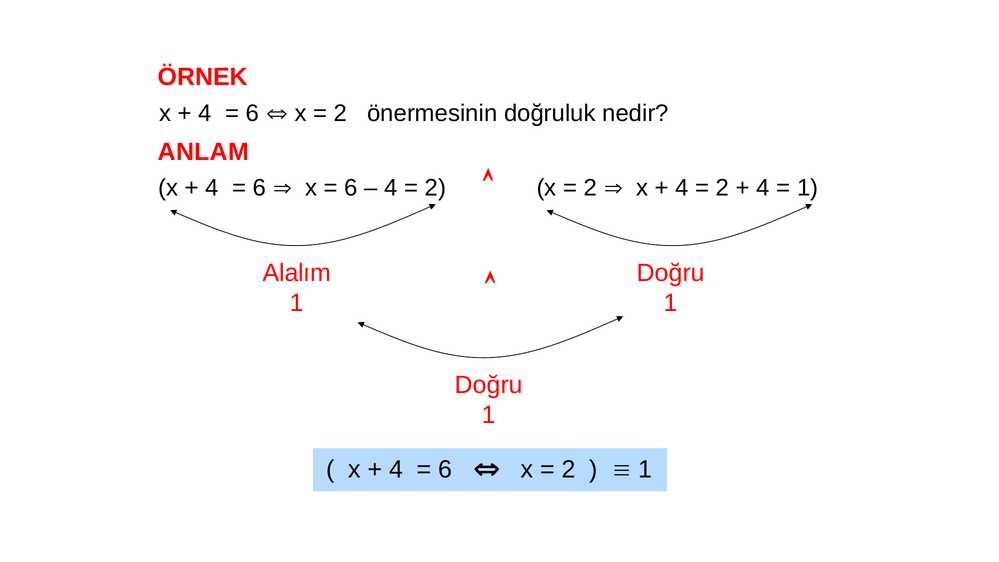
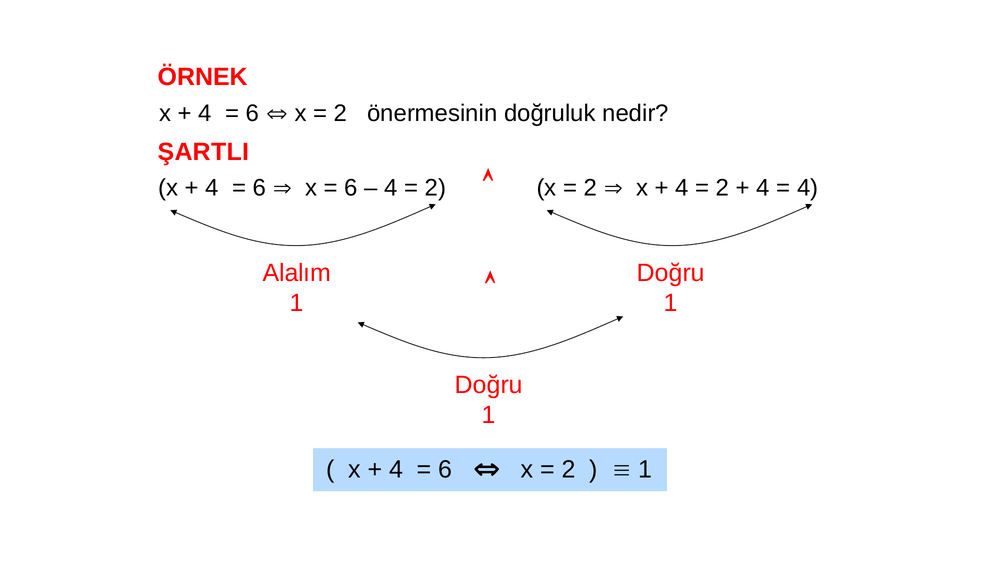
ANLAM: ANLAM -> ŞARTLI (203, 152)
1: 1 -> 4 (808, 188)
